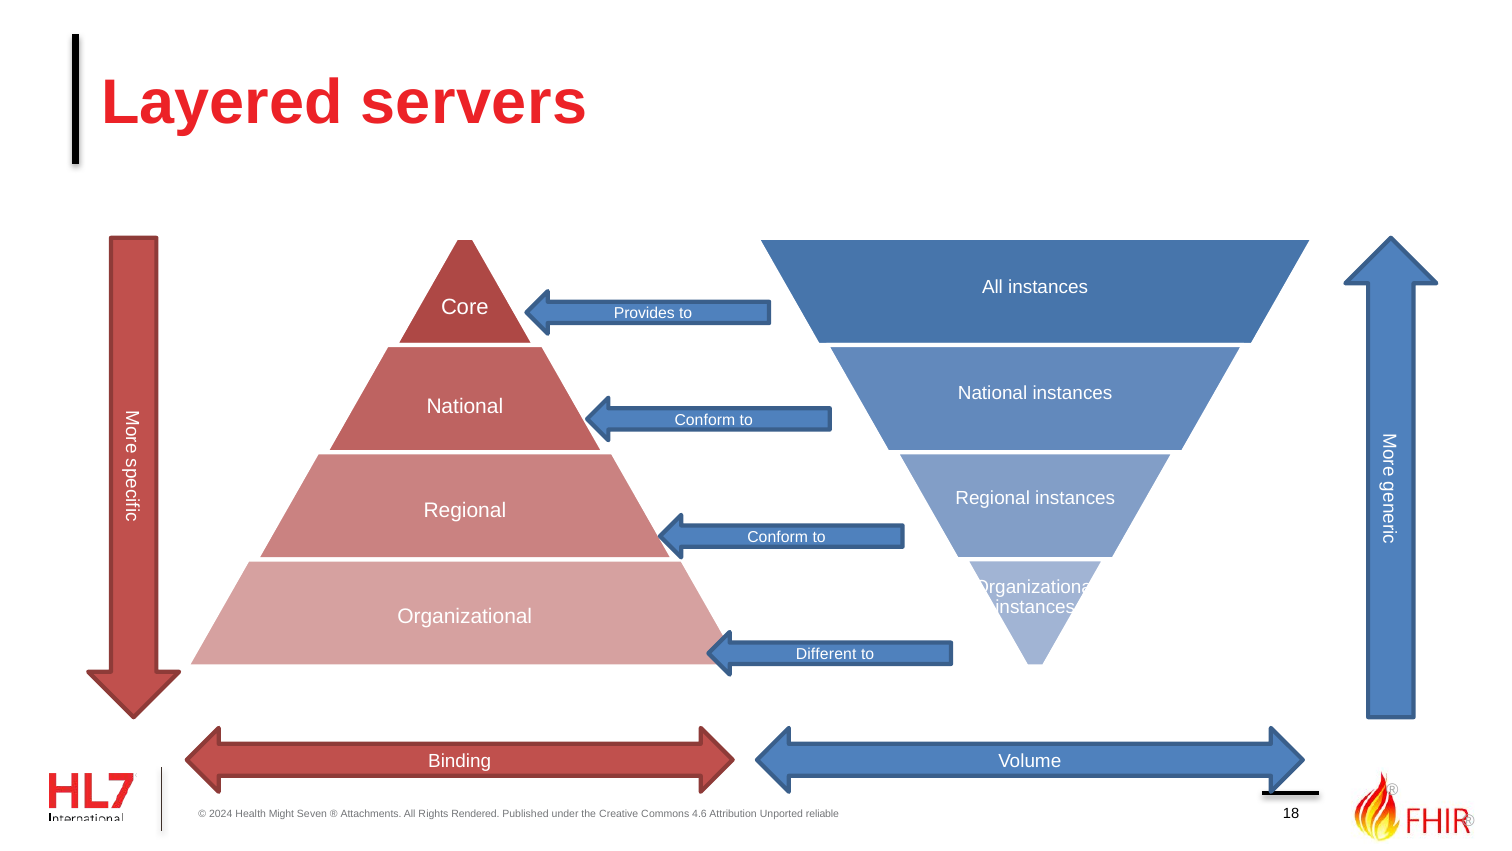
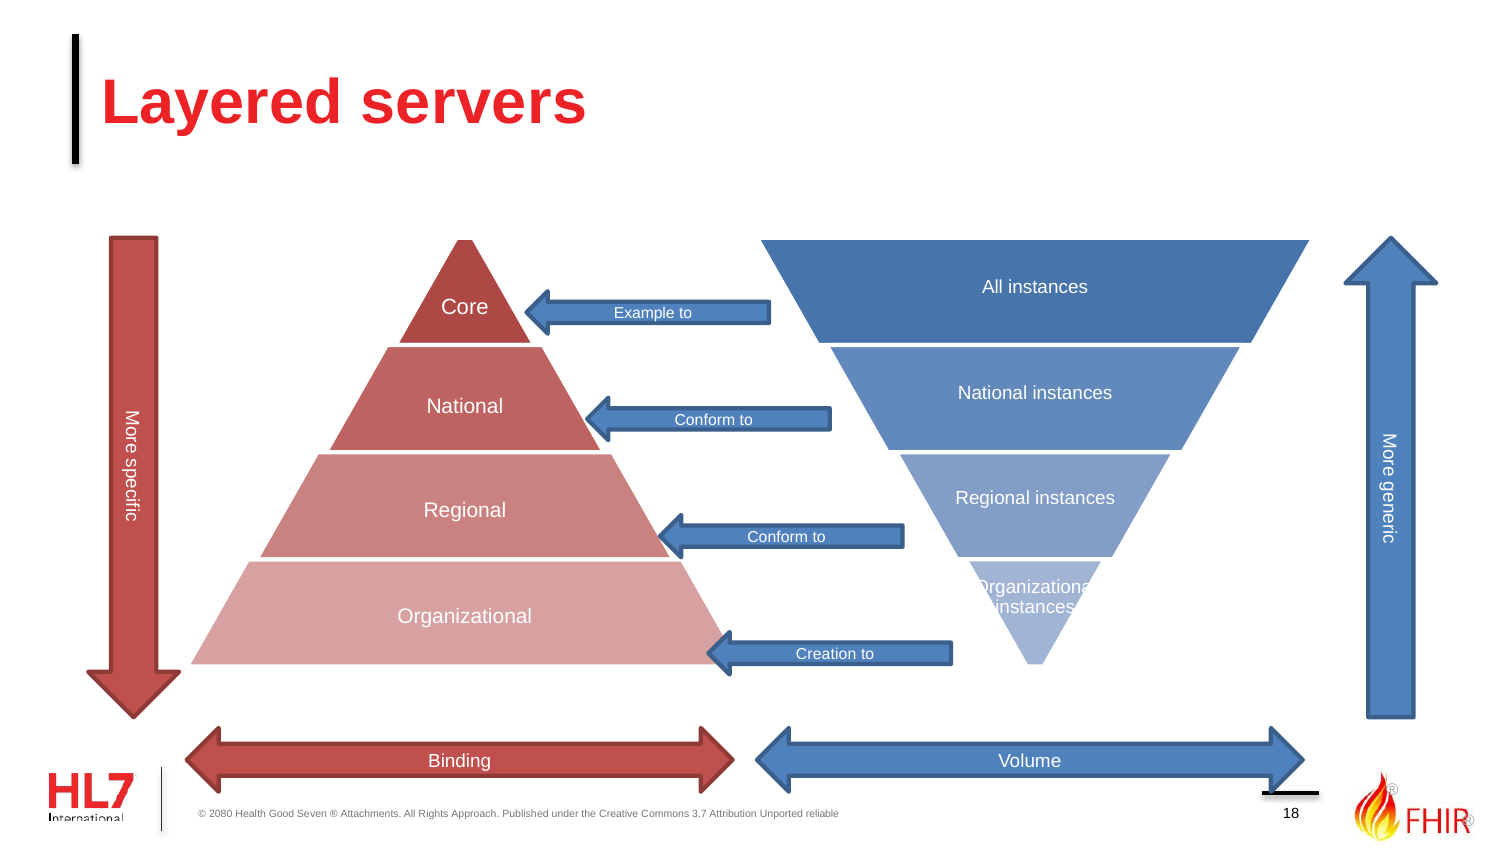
Provides: Provides -> Example (644, 313)
Different: Different -> Creation (826, 654)
2024: 2024 -> 2080 (221, 813)
Might: Might -> Good (281, 813)
Rendered: Rendered -> Approach (475, 813)
4.6: 4.6 -> 3.7 (700, 813)
